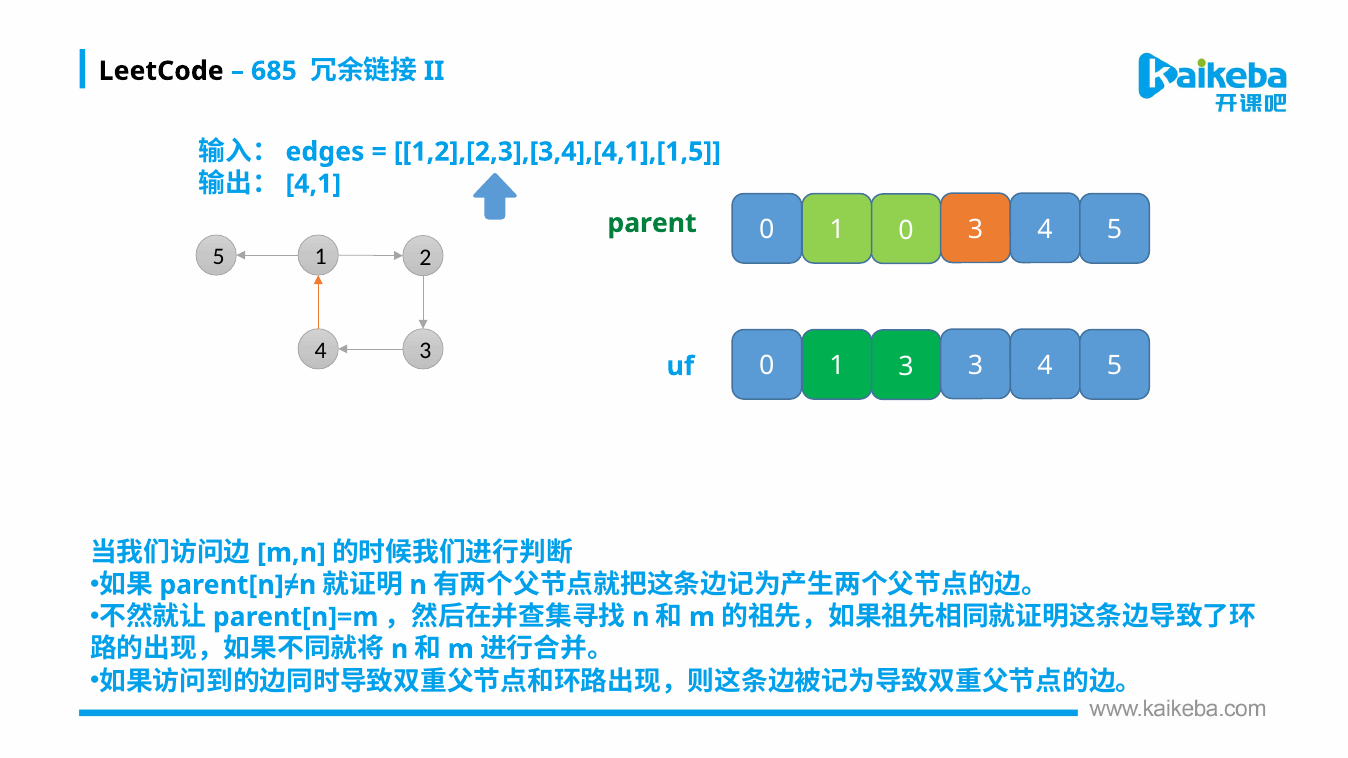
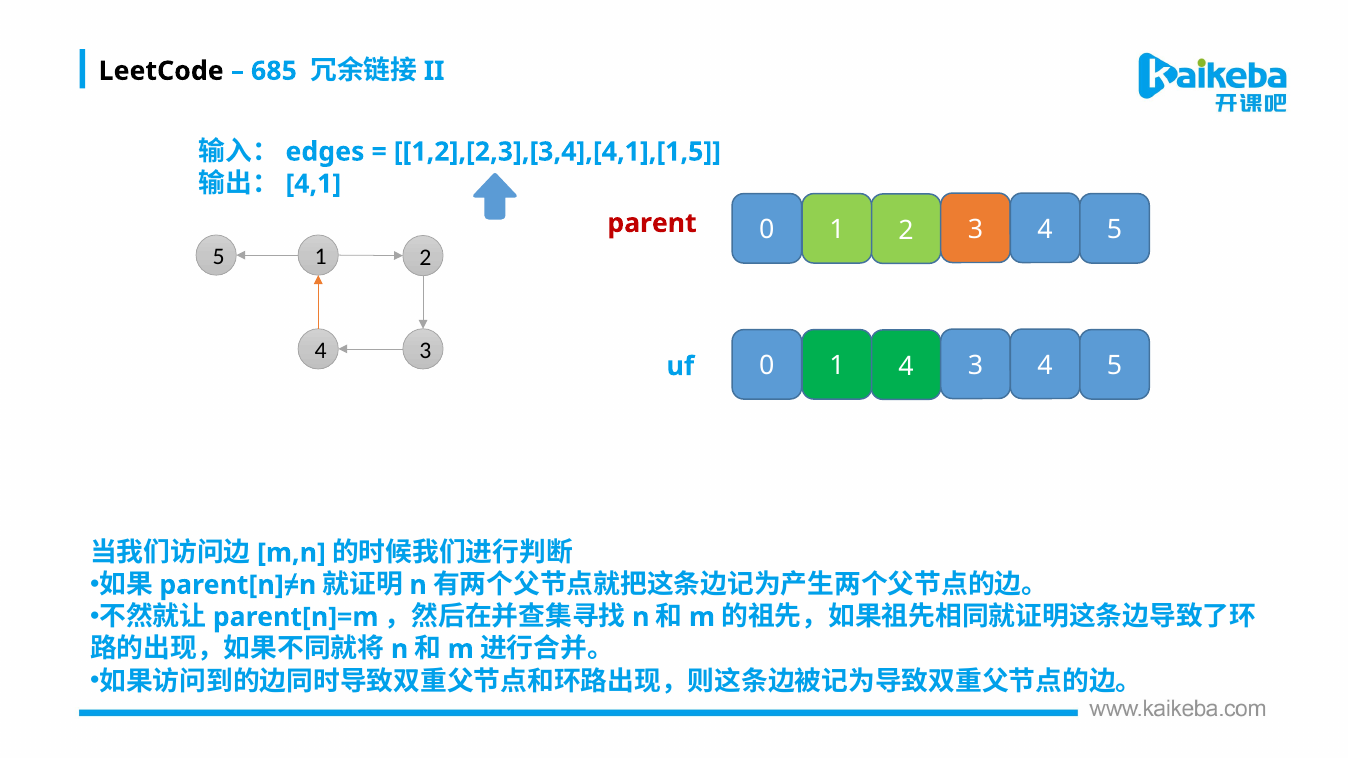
parent colour: green -> red (652, 223)
0 0: 0 -> 2 (906, 231)
0 3: 3 -> 4 (906, 367)
